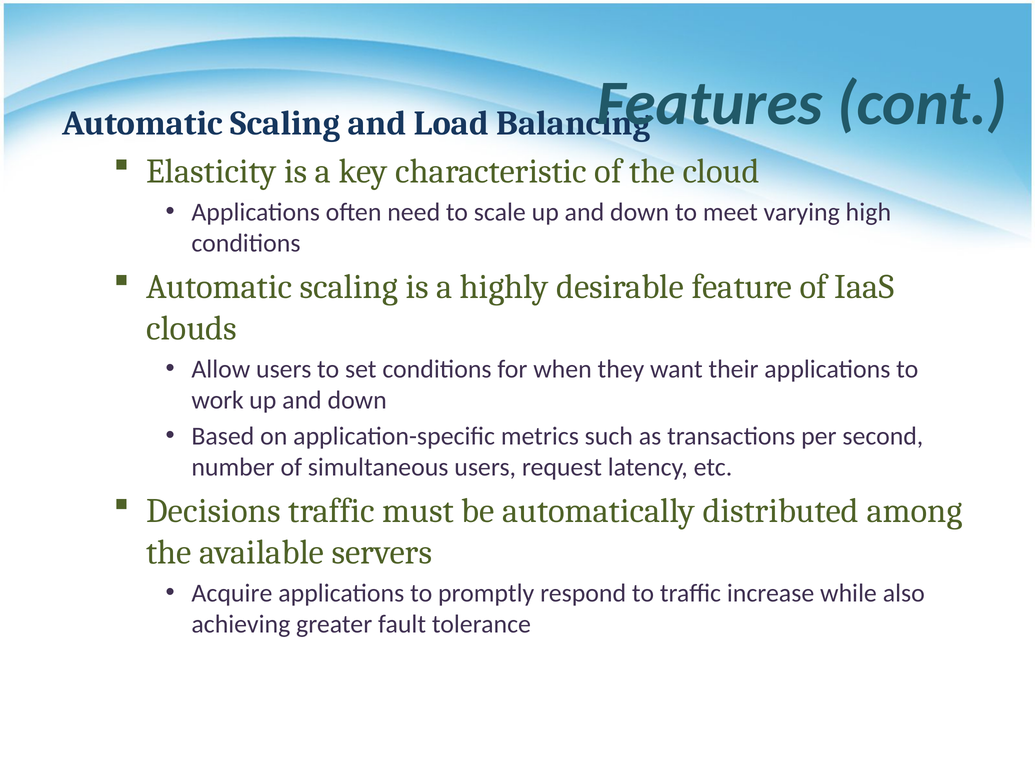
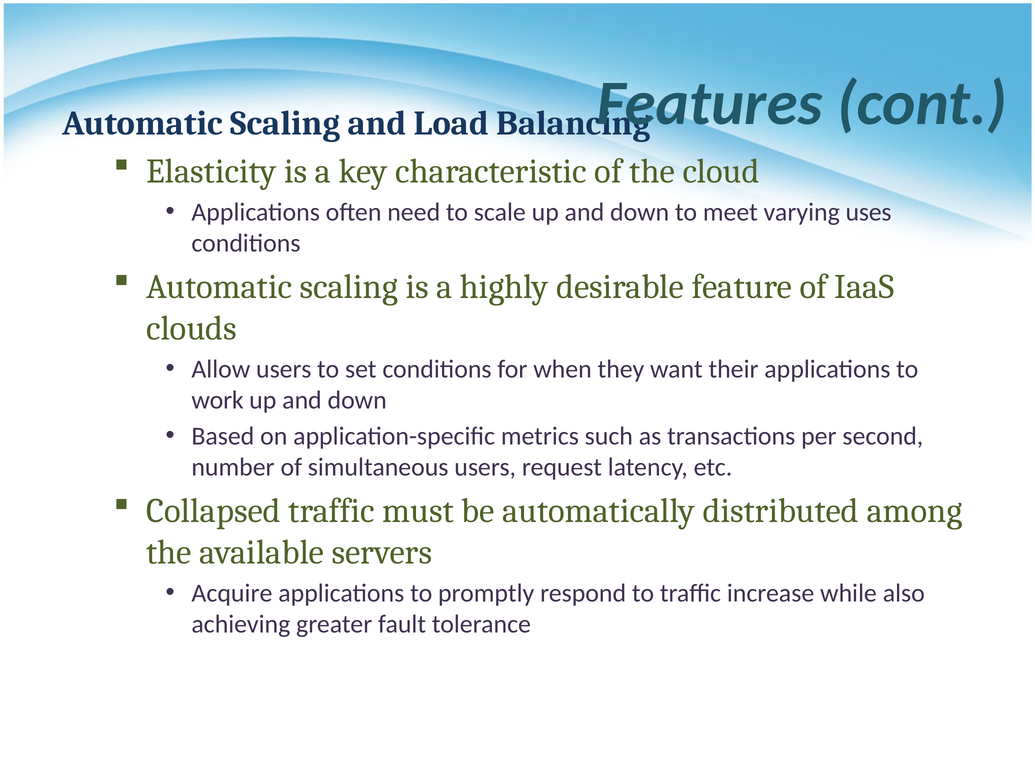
high: high -> uses (869, 212)
Decisions: Decisions -> Collapsed (214, 511)
